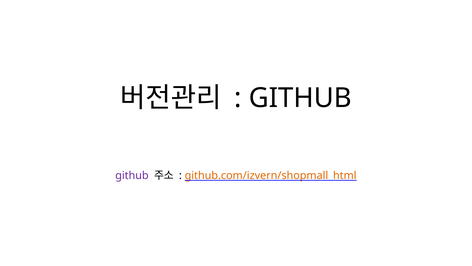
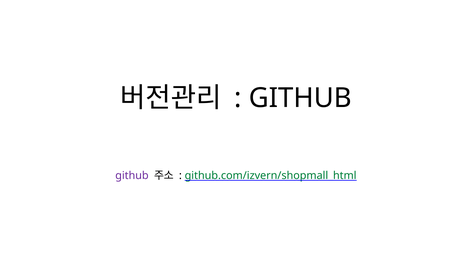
github.com/izvern/shopmall_html colour: orange -> green (271, 175)
